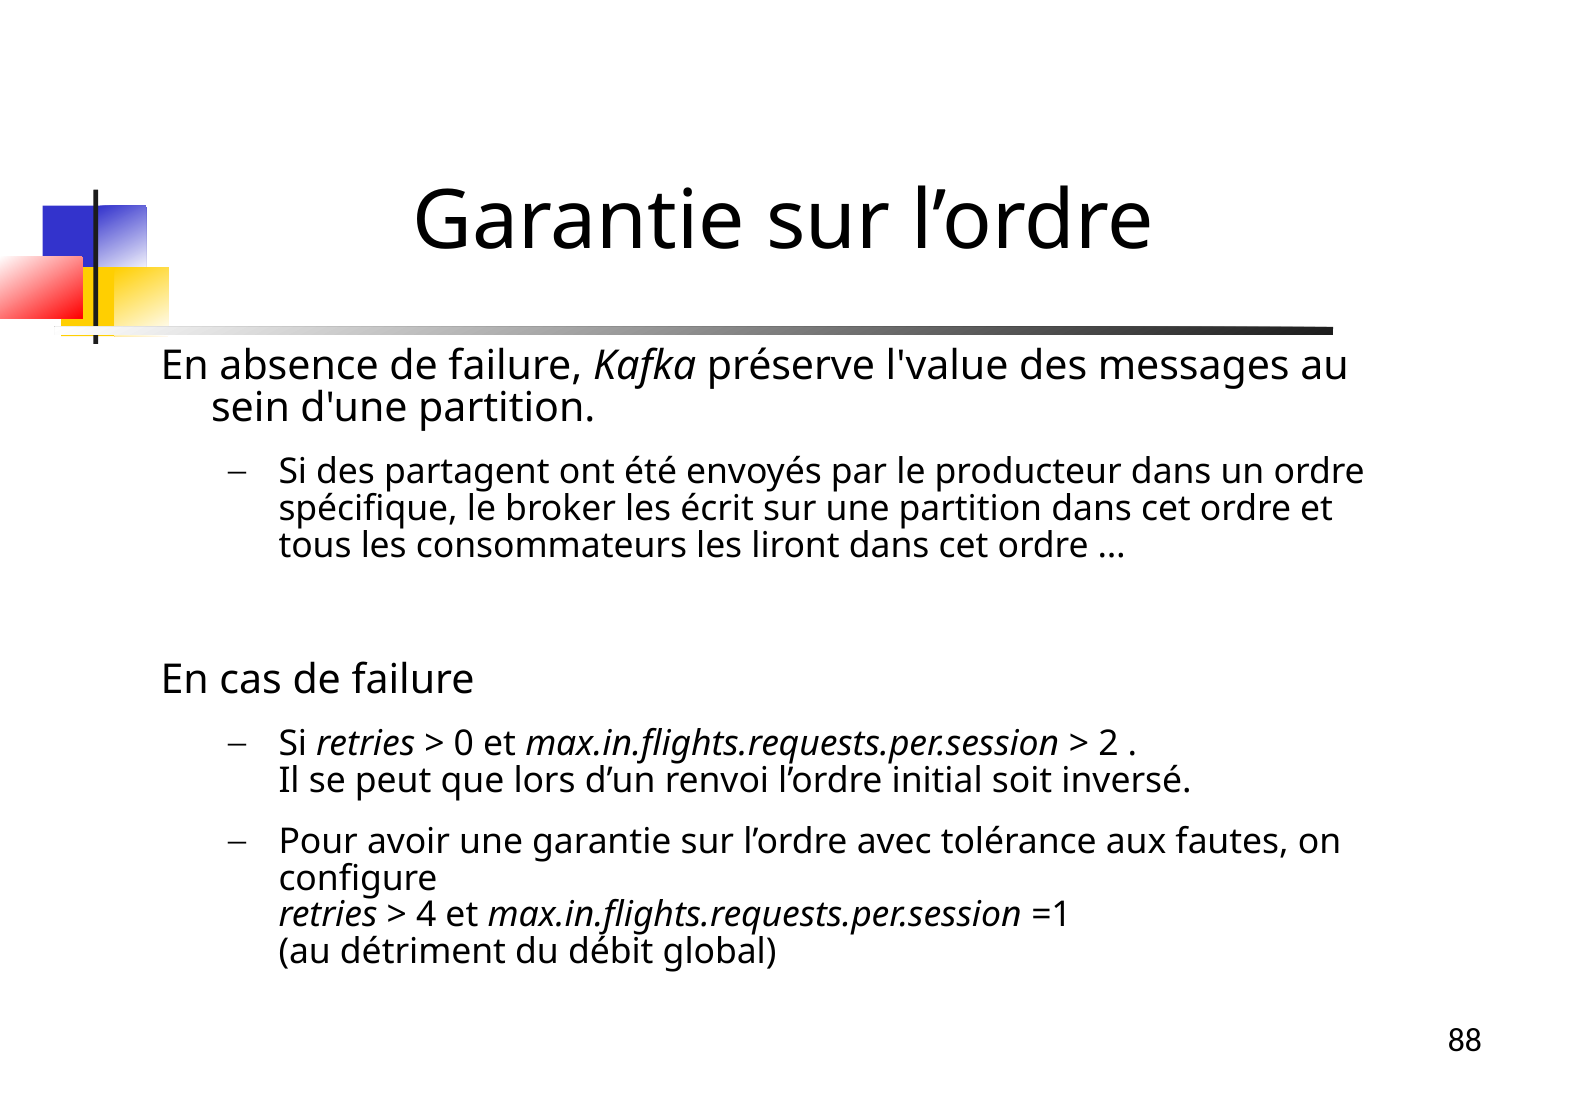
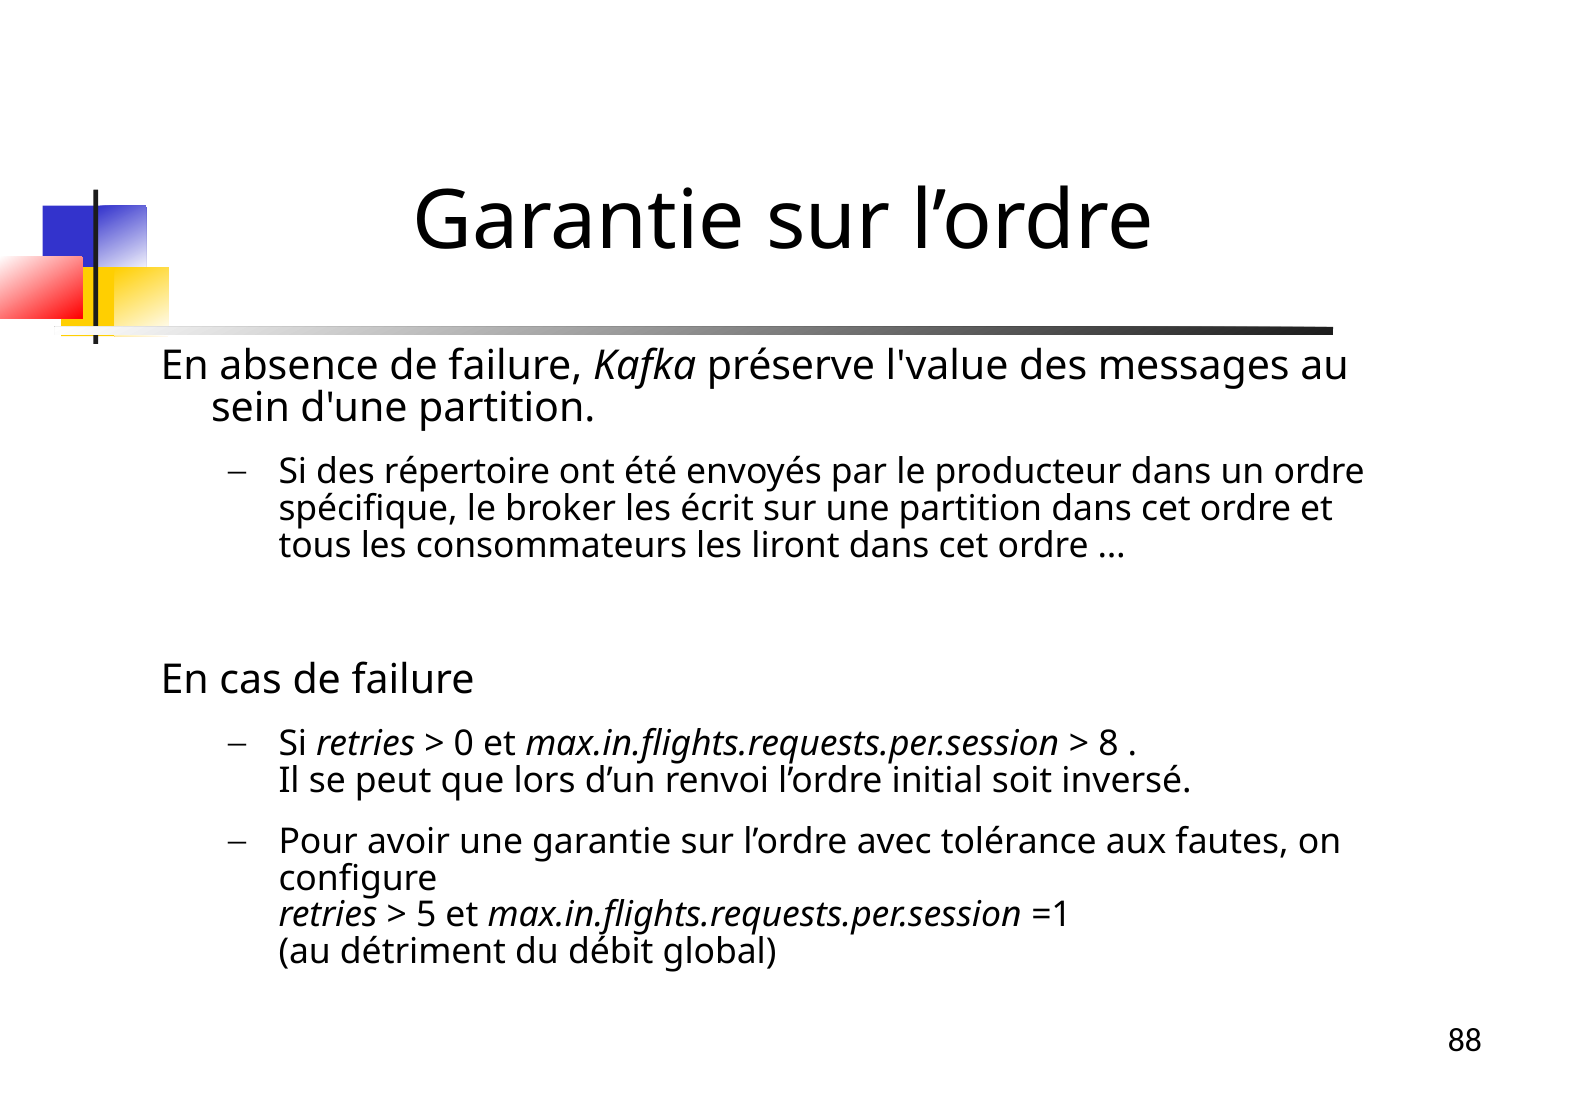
partagent: partagent -> répertoire (467, 472)
2: 2 -> 8 (1108, 744)
4: 4 -> 5 (426, 915)
